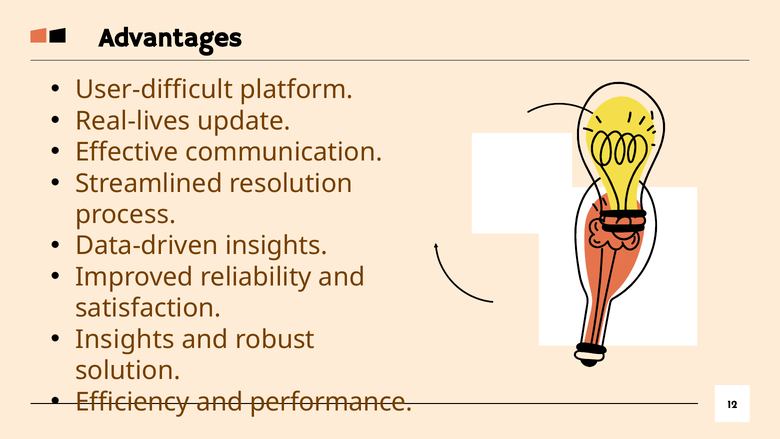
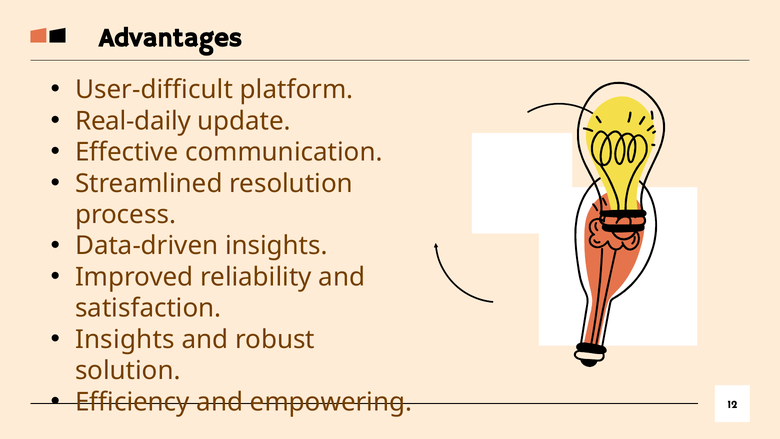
Real-lives: Real-lives -> Real-daily (133, 121)
performance: performance -> empowering (331, 402)
